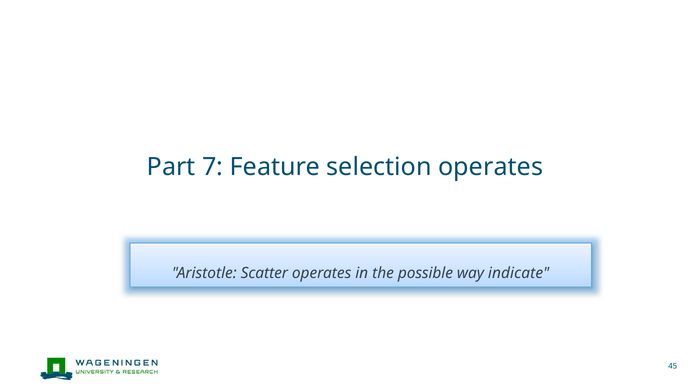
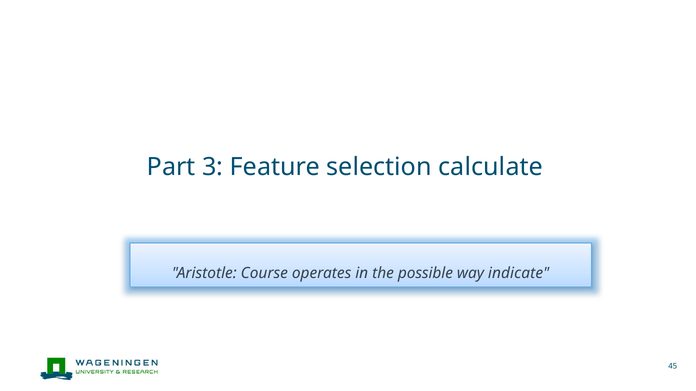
7: 7 -> 3 (213, 167)
selection operates: operates -> calculate (491, 167)
Scatter: Scatter -> Course (264, 273)
